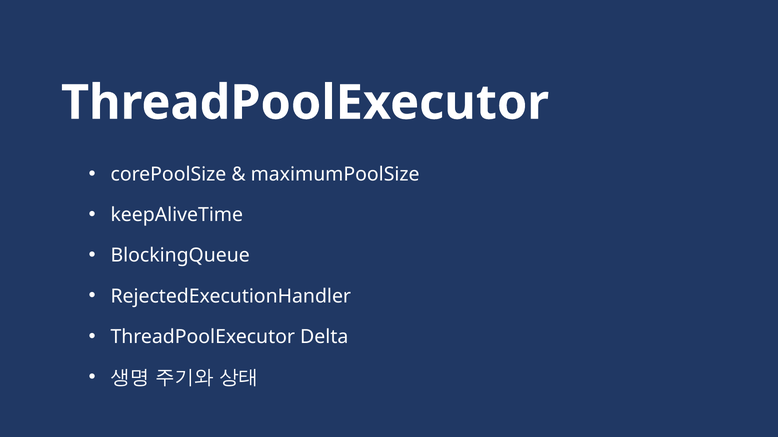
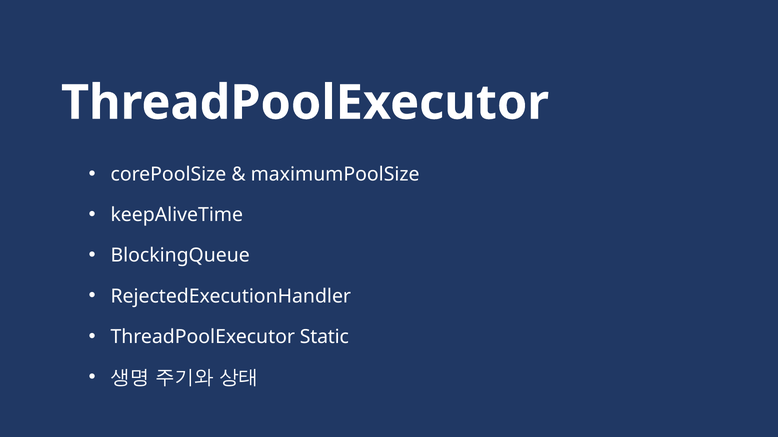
Delta: Delta -> Static (324, 337)
